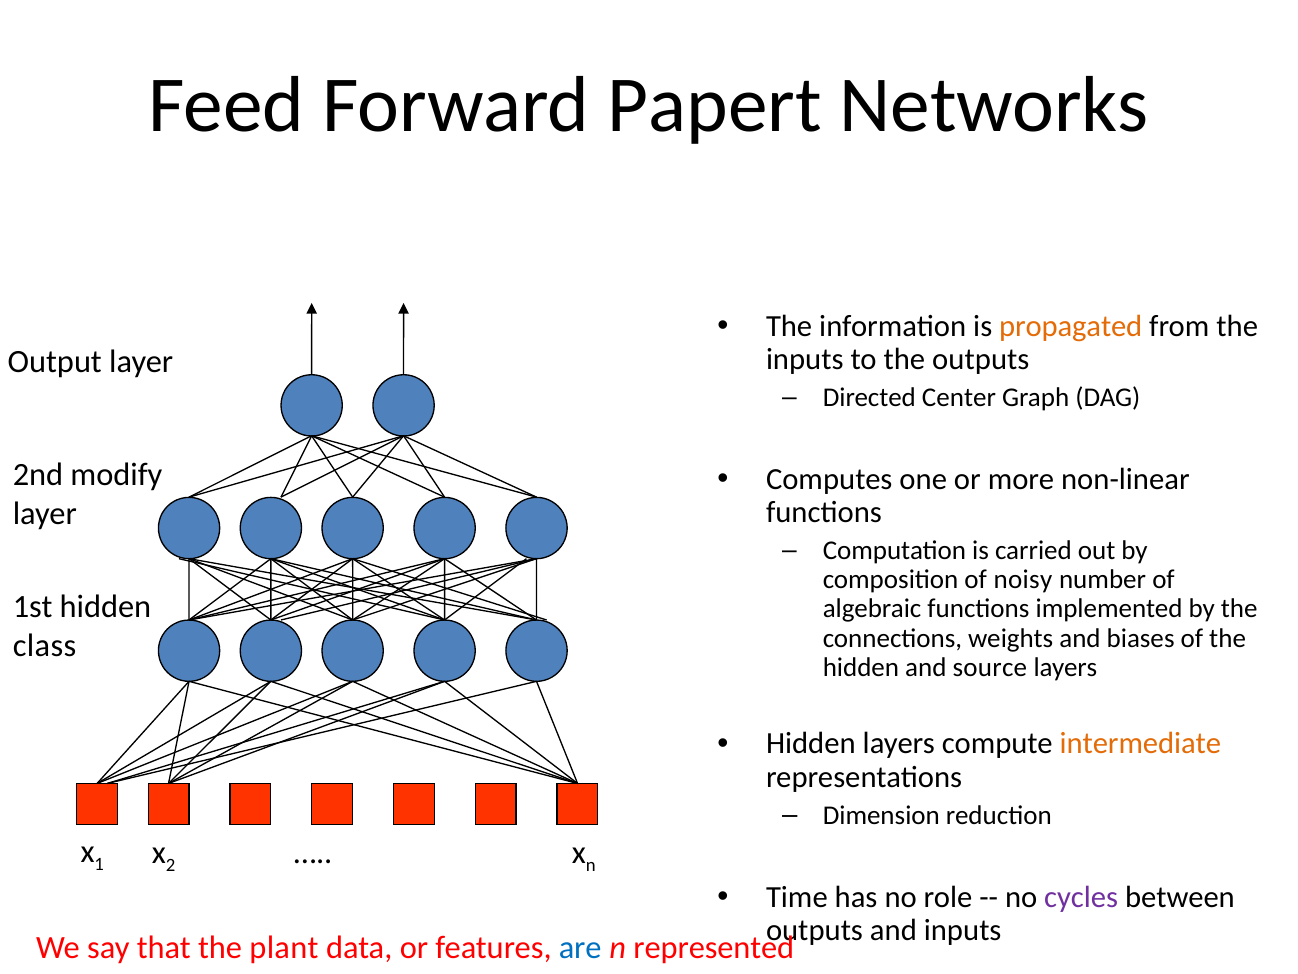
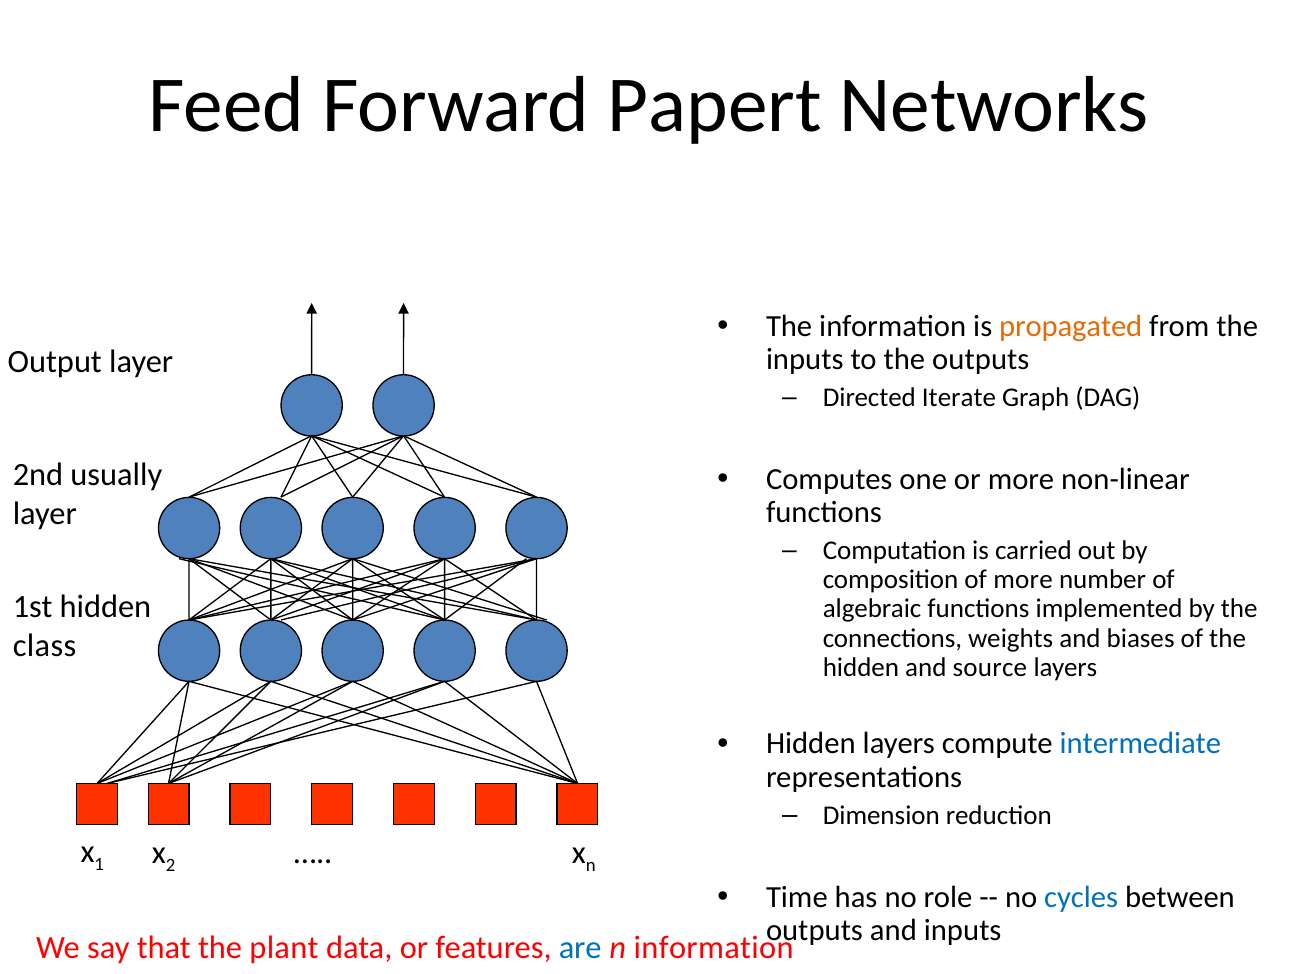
Center: Center -> Iterate (959, 397)
modify: modify -> usually (116, 475)
of noisy: noisy -> more (1023, 580)
intermediate colour: orange -> blue (1140, 743)
cycles colour: purple -> blue (1081, 897)
n represented: represented -> information (714, 947)
